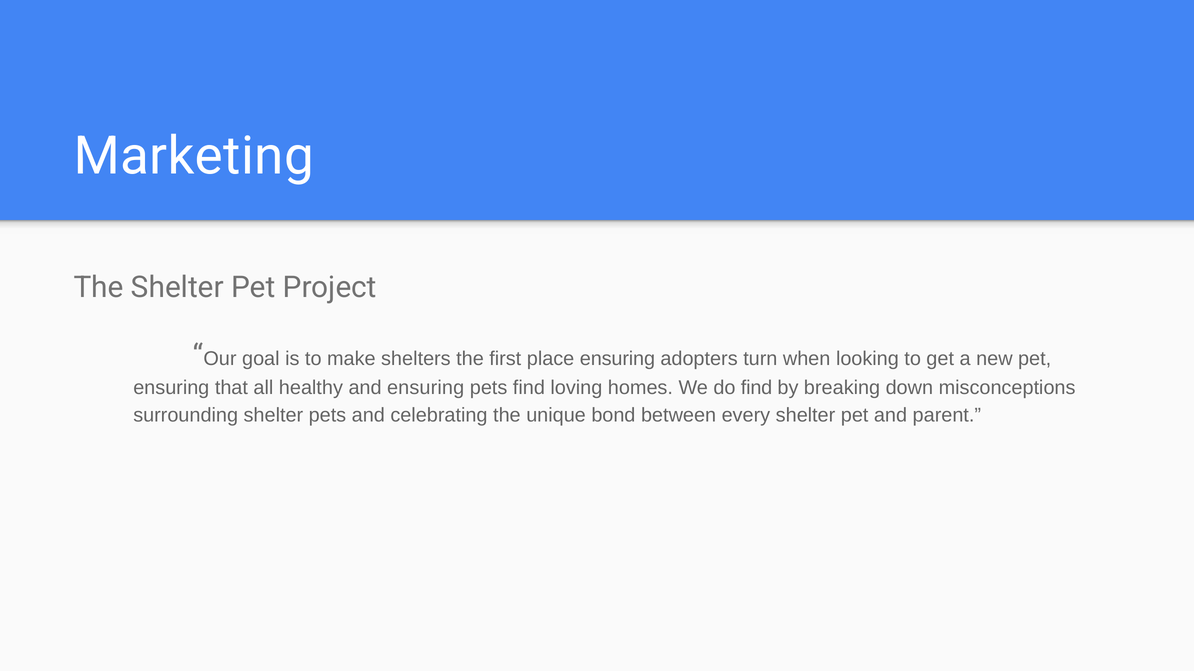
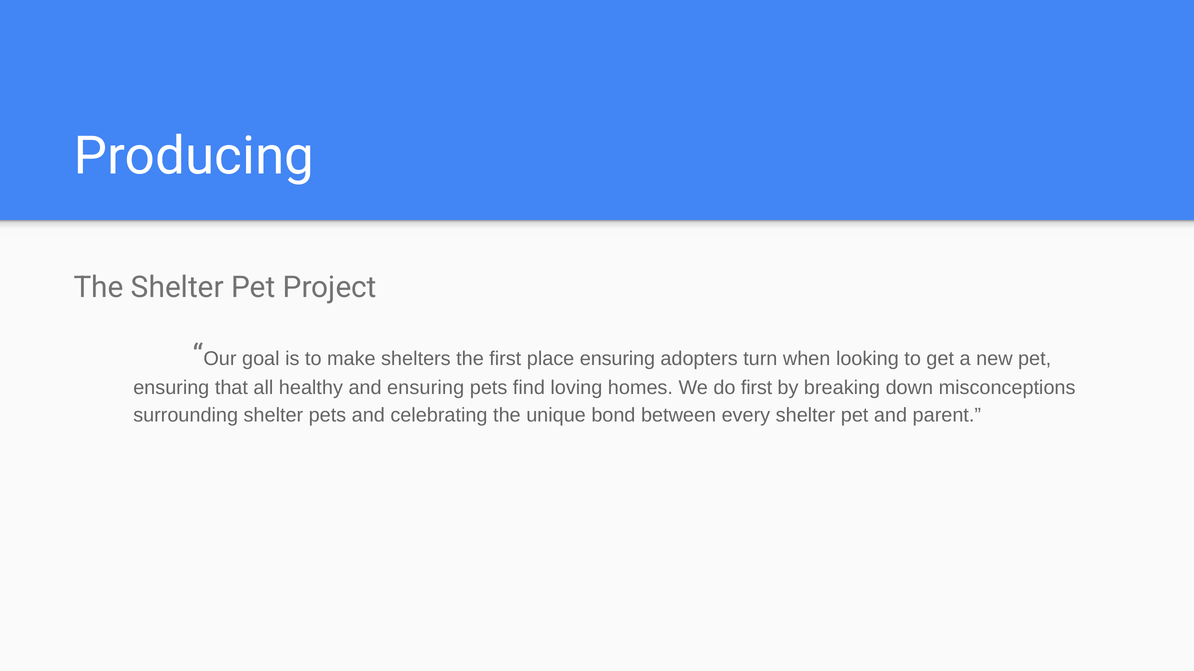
Marketing: Marketing -> Producing (194, 157)
do find: find -> first (757, 388)
